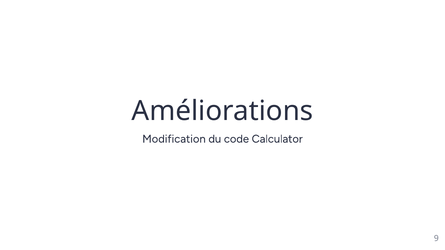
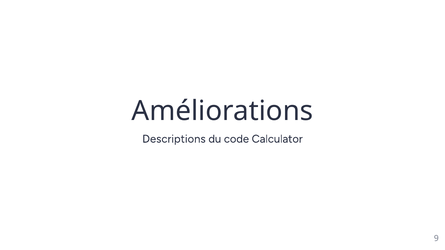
Modification: Modification -> Descriptions (174, 139)
